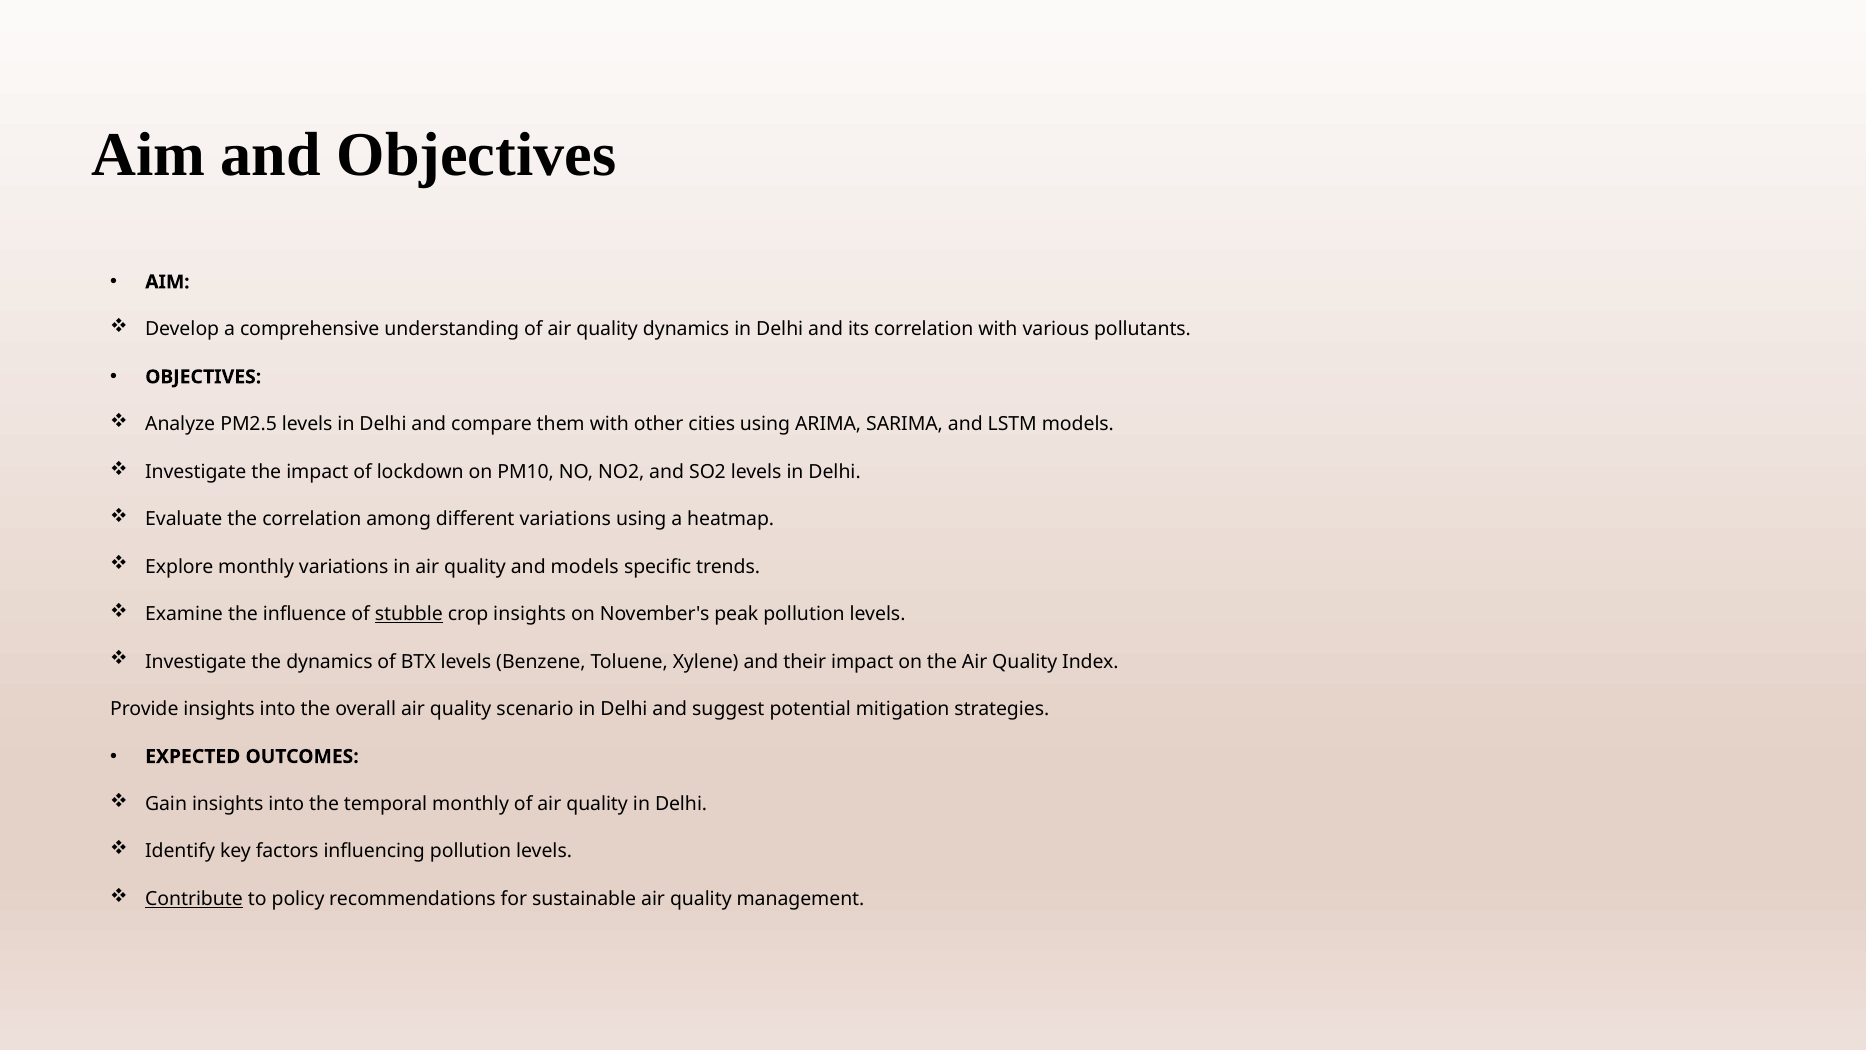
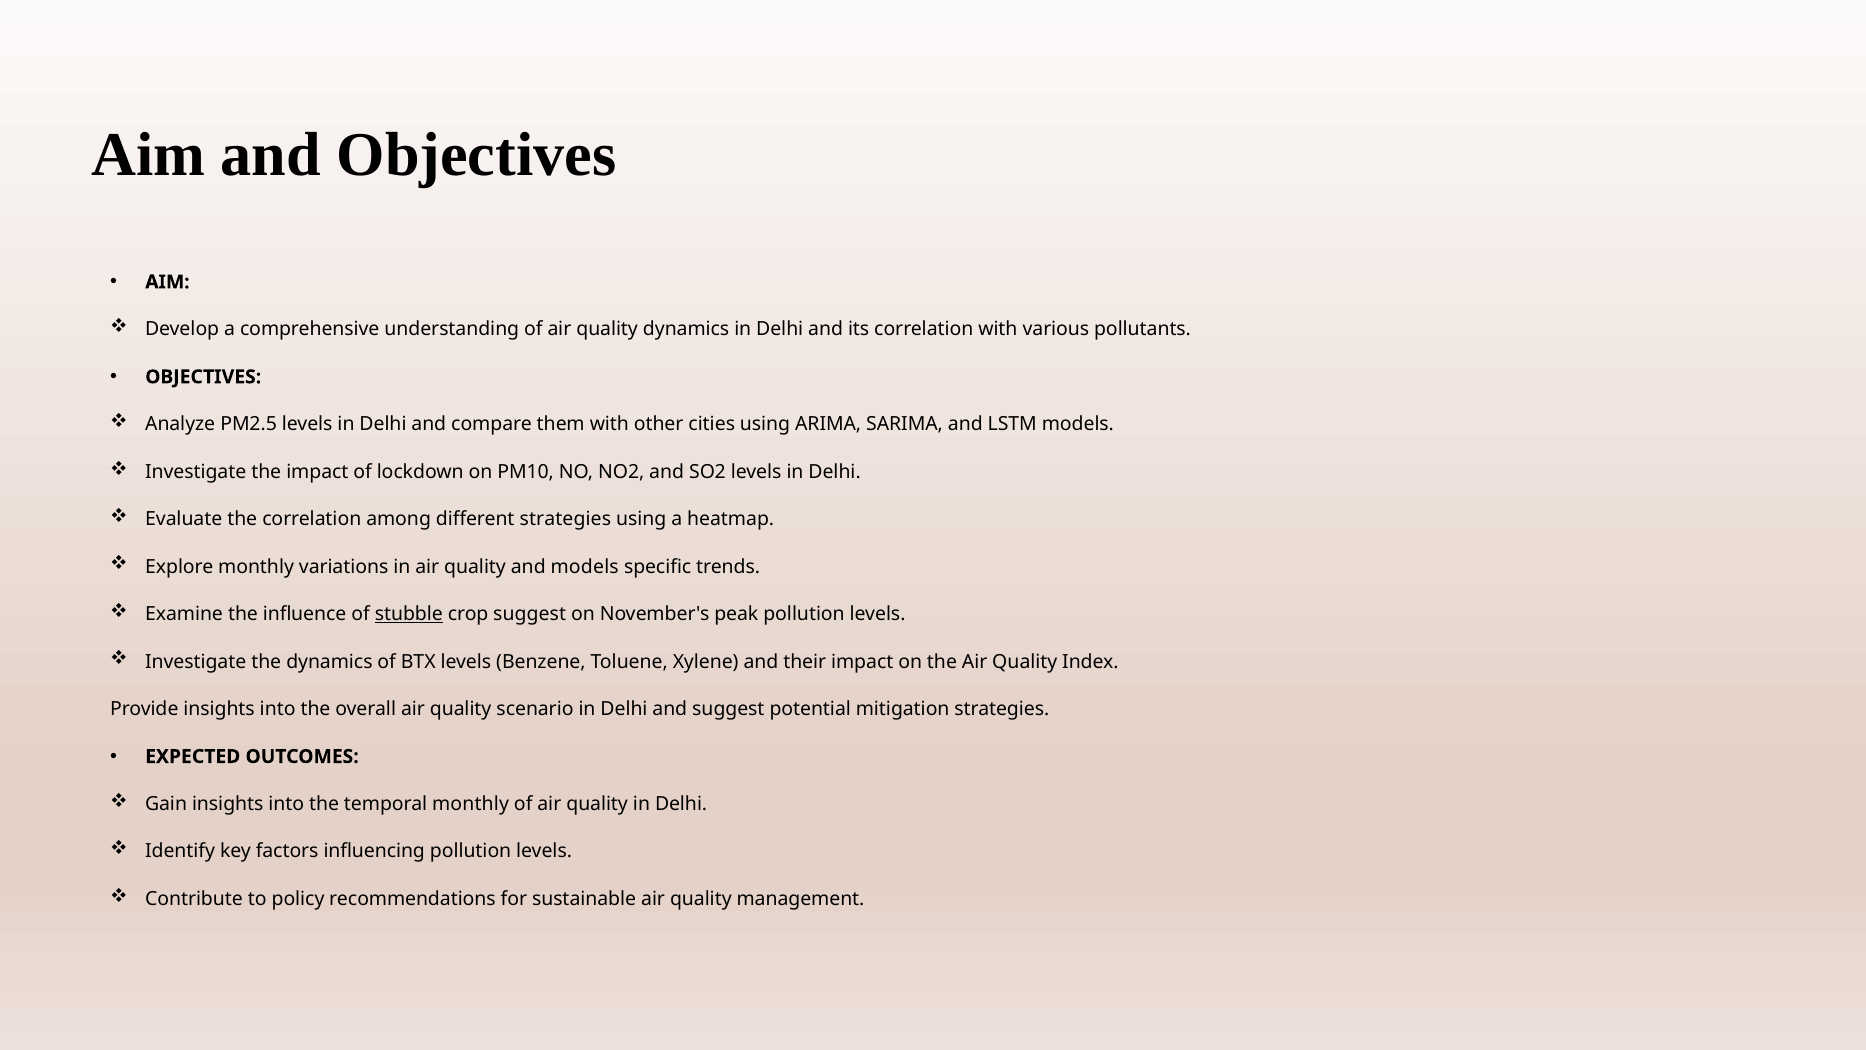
different variations: variations -> strategies (565, 519)
crop insights: insights -> suggest (530, 614)
Contribute underline: present -> none (194, 899)
